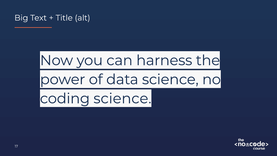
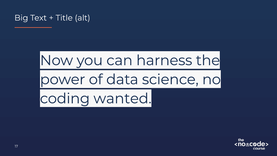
coding science: science -> wanted (123, 98)
